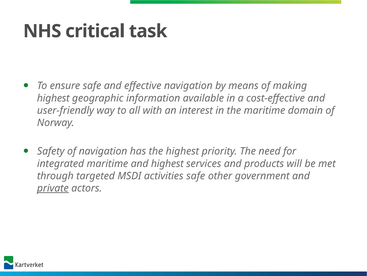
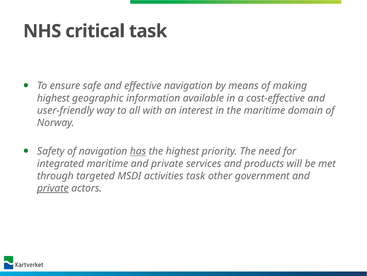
has underline: none -> present (138, 151)
maritime and highest: highest -> private (167, 163)
activities safe: safe -> task (196, 175)
